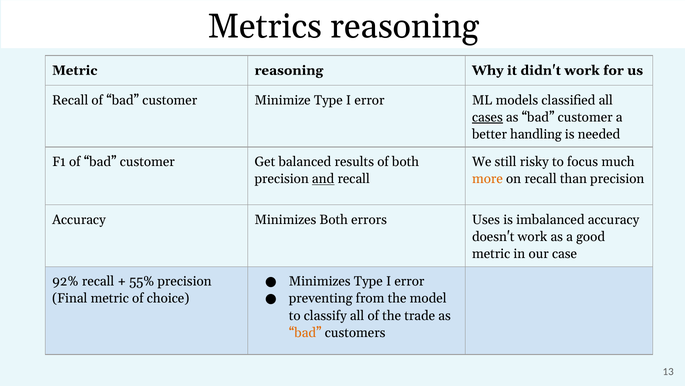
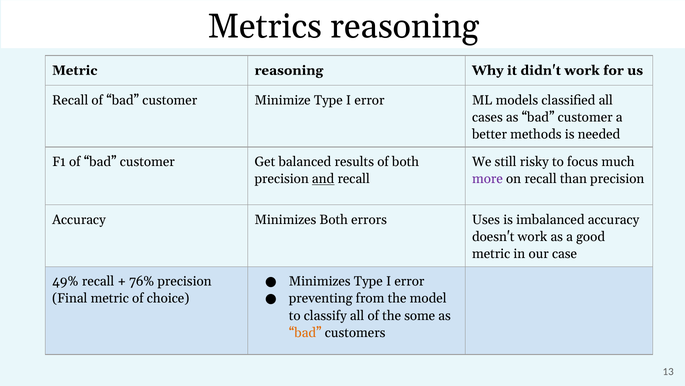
cases underline: present -> none (487, 117)
handling: handling -> methods (536, 134)
more colour: orange -> purple (487, 179)
92%: 92% -> 49% (65, 281)
55%: 55% -> 76% (142, 281)
trade: trade -> some (420, 315)
